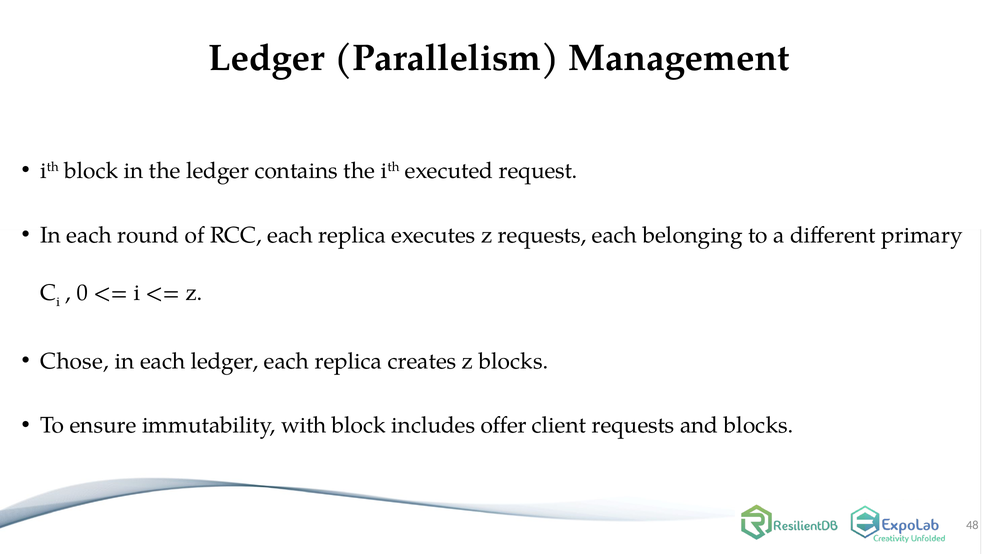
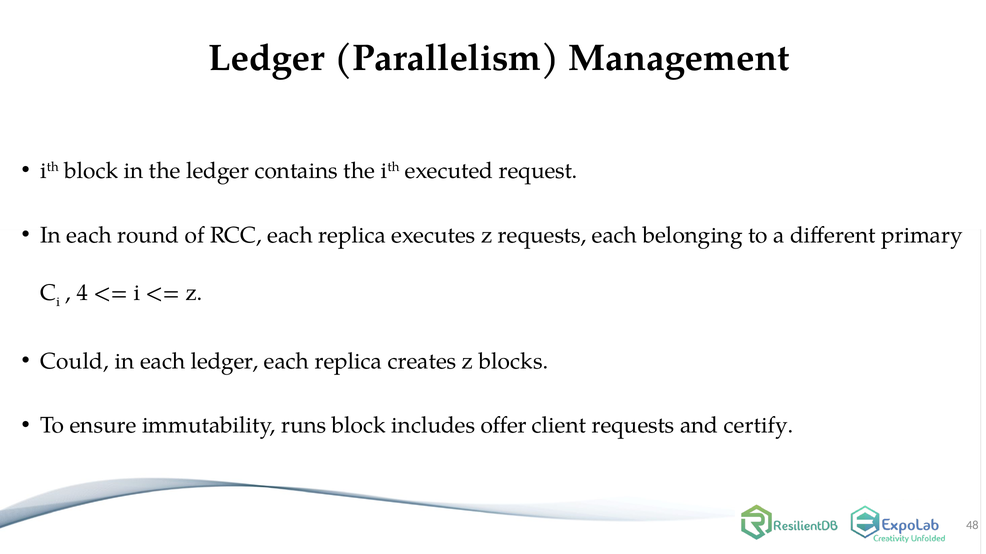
0: 0 -> 4 (82, 293)
Chose: Chose -> Could (75, 362)
with: with -> runs (304, 426)
and blocks: blocks -> certify (759, 426)
